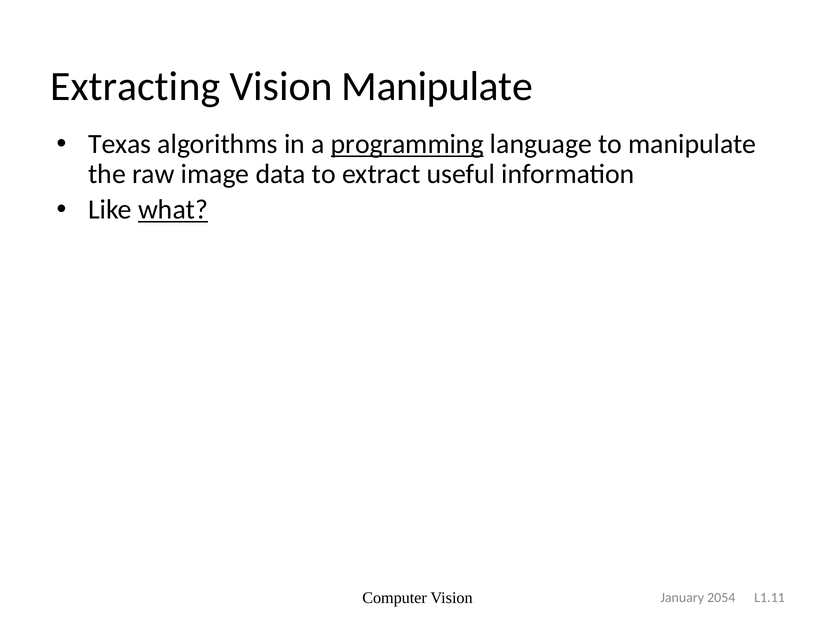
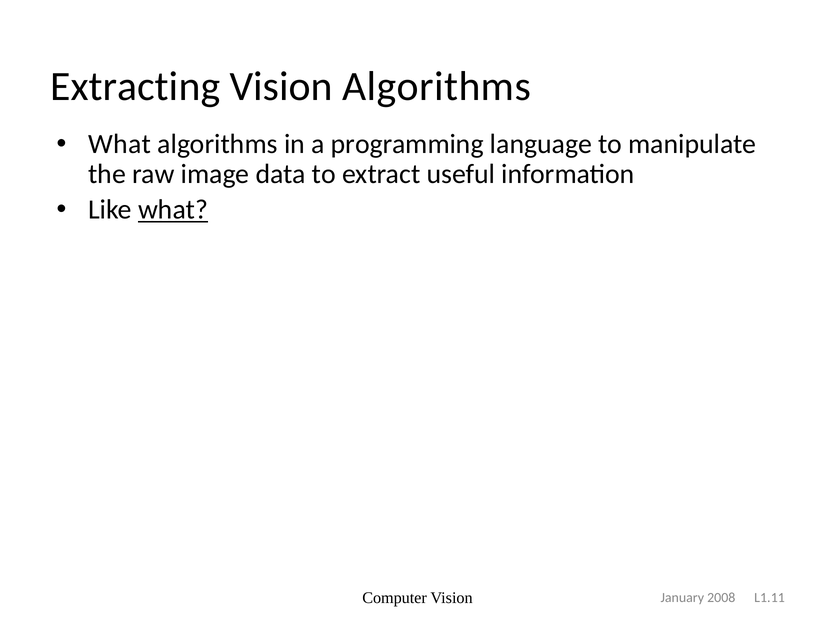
Vision Manipulate: Manipulate -> Algorithms (437, 86)
Texas: Texas -> What (120, 144)
programming underline: present -> none (407, 144)
2054: 2054 -> 2008 (721, 598)
